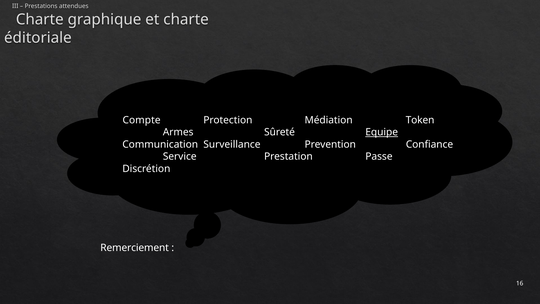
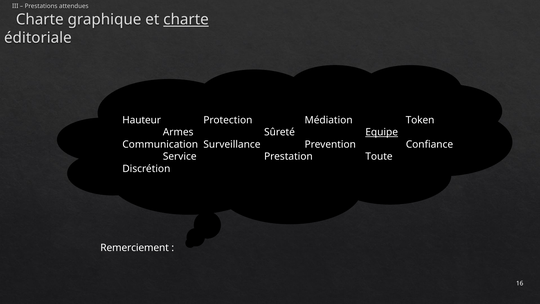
charte underline: none -> present (186, 20)
Compte: Compte -> Hauteur (142, 120)
Passe: Passe -> Toute (379, 156)
